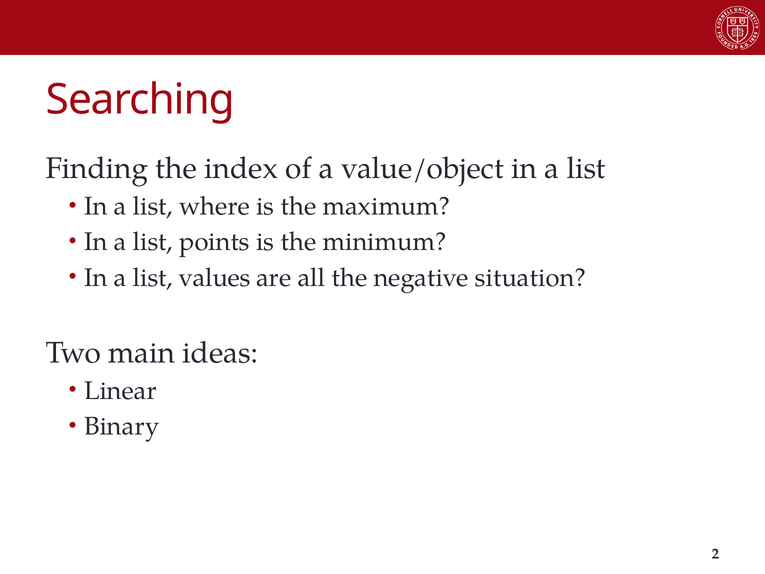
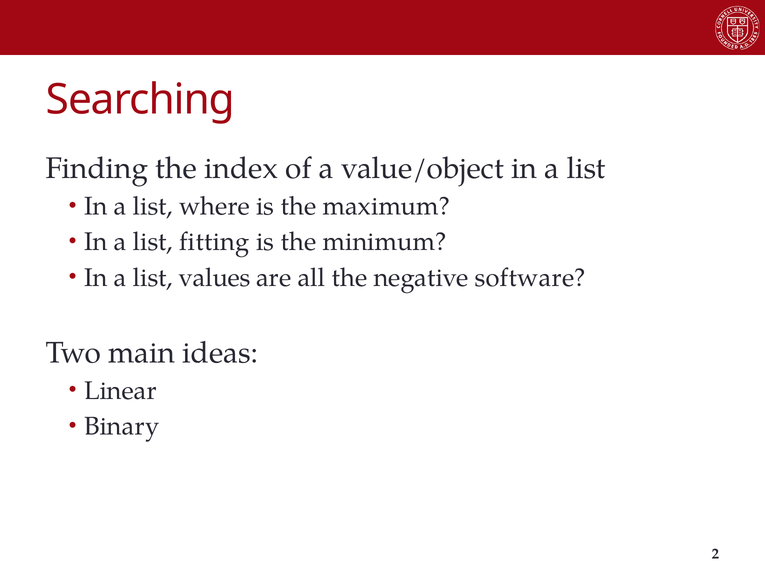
points: points -> fitting (214, 242)
situation: situation -> software (530, 278)
